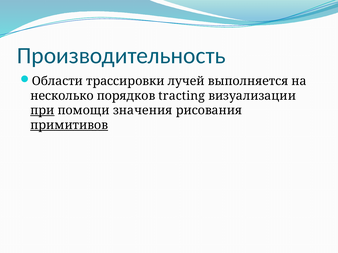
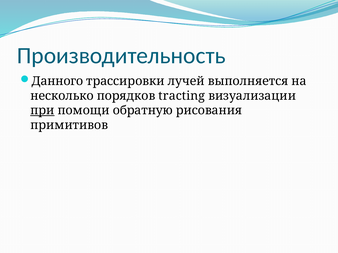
Области: Области -> Данного (57, 81)
значения: значения -> обратную (143, 111)
примитивов underline: present -> none (69, 125)
